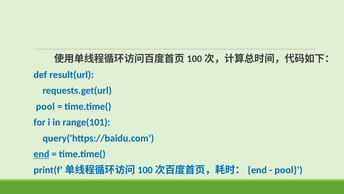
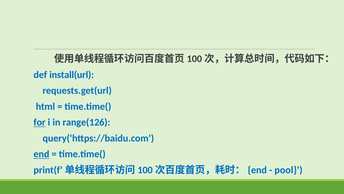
result(url: result(url -> install(url (72, 75)
pool: pool -> html (45, 106)
for underline: none -> present (40, 122)
range(101: range(101 -> range(126 (86, 122)
